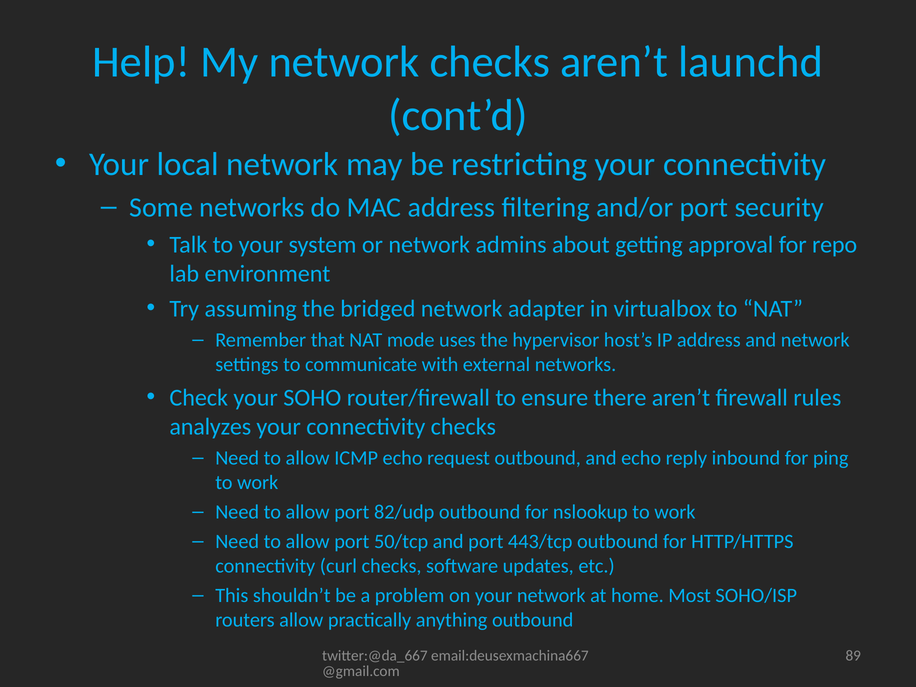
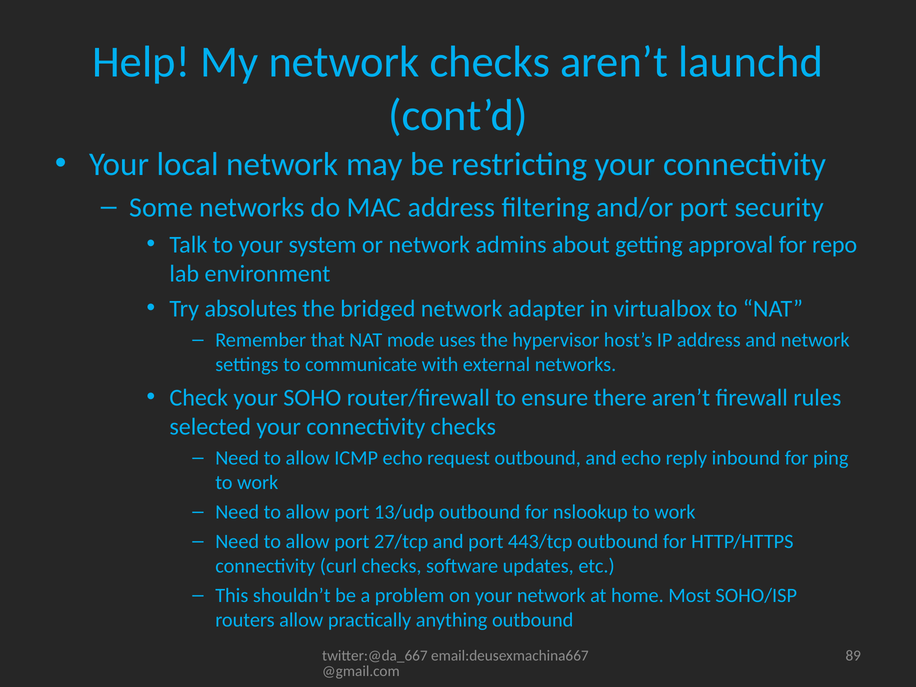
assuming: assuming -> absolutes (251, 309)
analyzes: analyzes -> selected (210, 427)
82/udp: 82/udp -> 13/udp (404, 512)
50/tcp: 50/tcp -> 27/tcp (401, 542)
